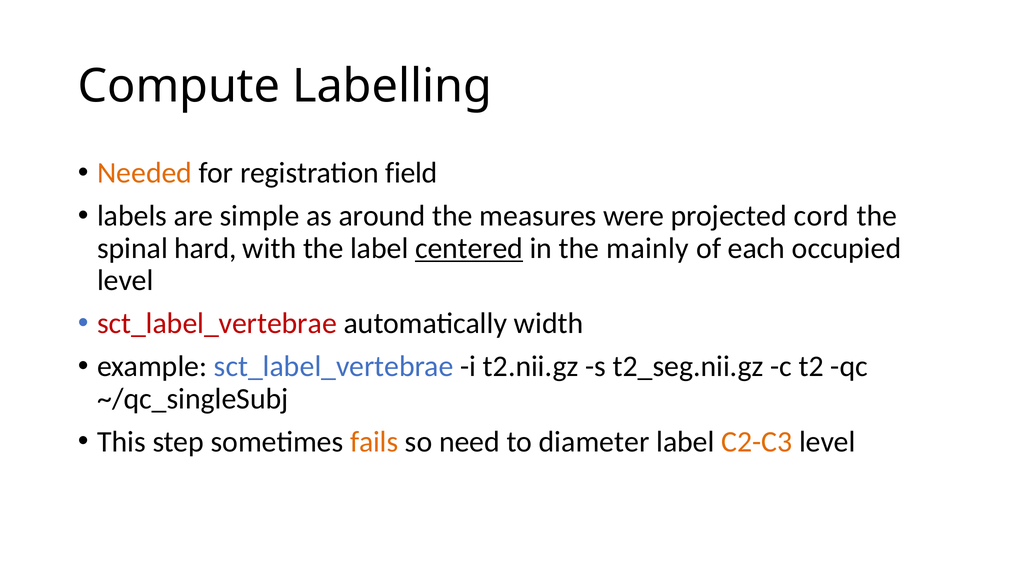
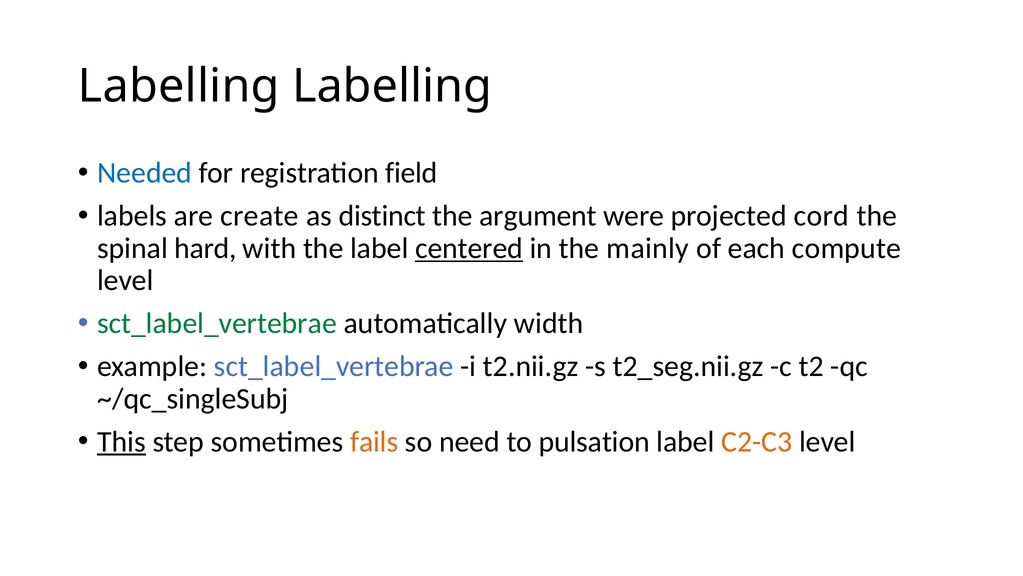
Compute: Compute -> Labelling (179, 86)
Needed colour: orange -> blue (145, 173)
simple: simple -> create (259, 216)
around: around -> distinct (382, 216)
measures: measures -> argument (538, 216)
occupied: occupied -> compute (846, 248)
sct_label_vertebrae colour: red -> green (217, 323)
This underline: none -> present (121, 441)
diameter: diameter -> pulsation (594, 441)
